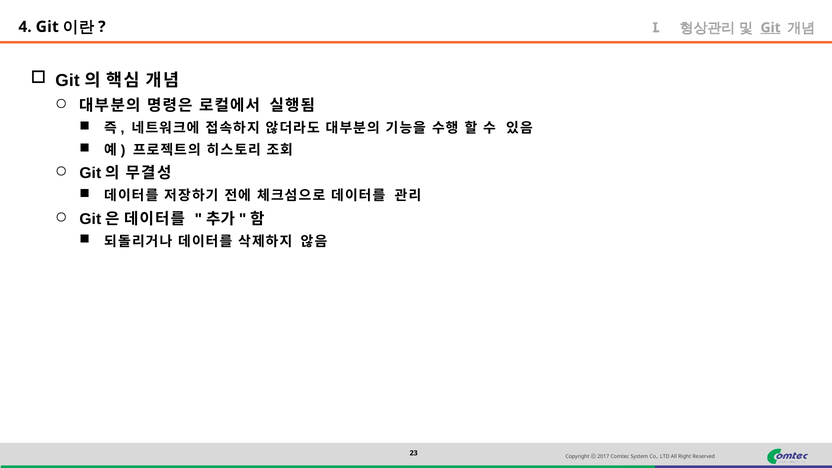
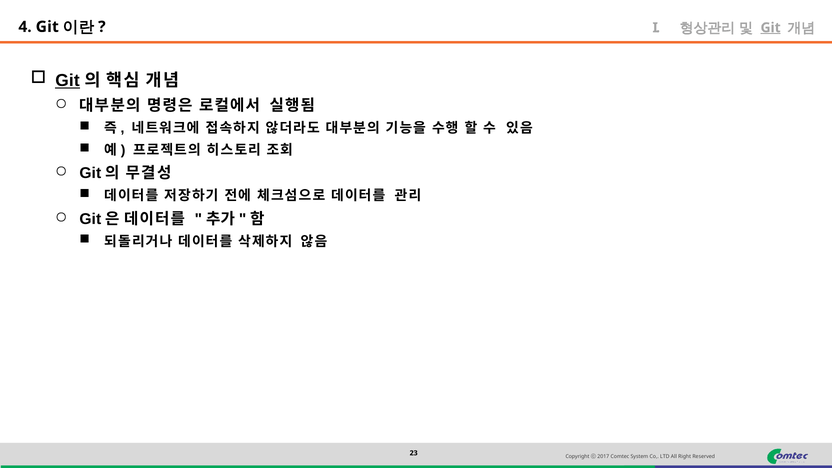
Git underline: none -> present (67, 80)
